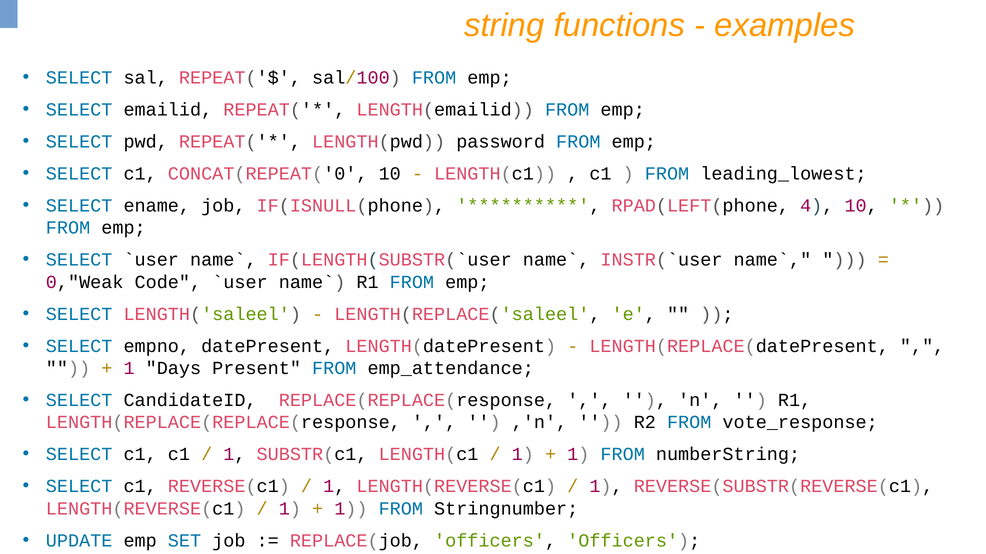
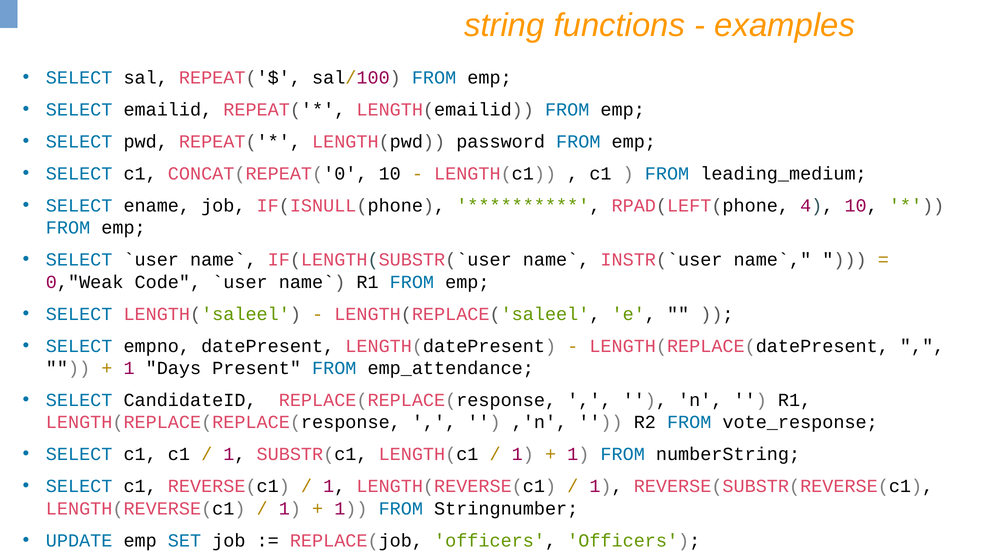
leading_lowest: leading_lowest -> leading_medium (783, 174)
